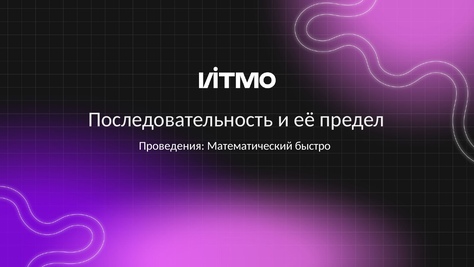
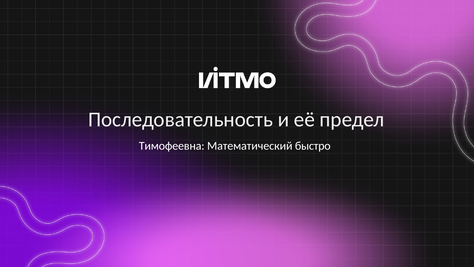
Проведения: Проведения -> Тимофеевна (172, 146)
